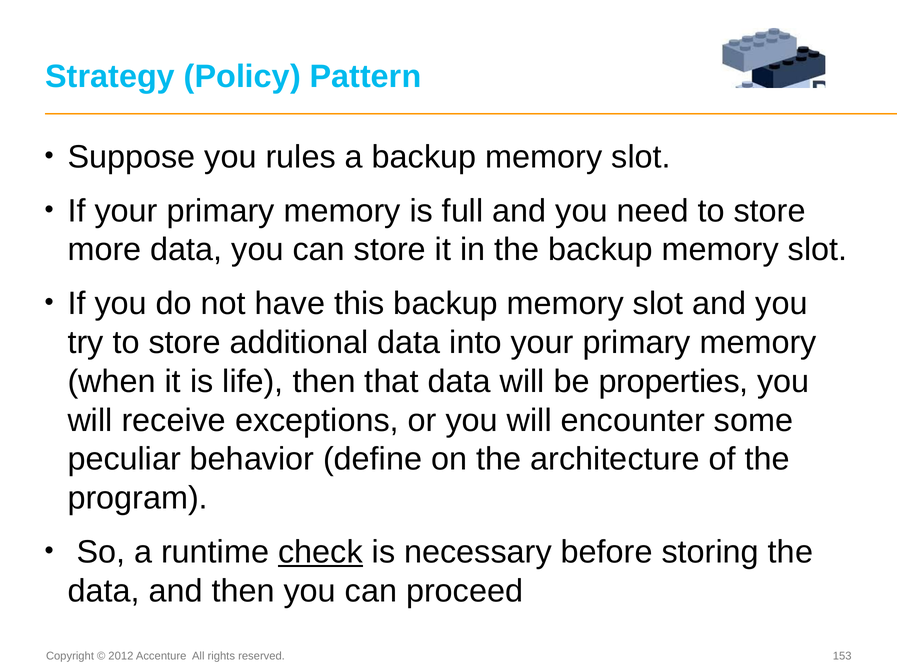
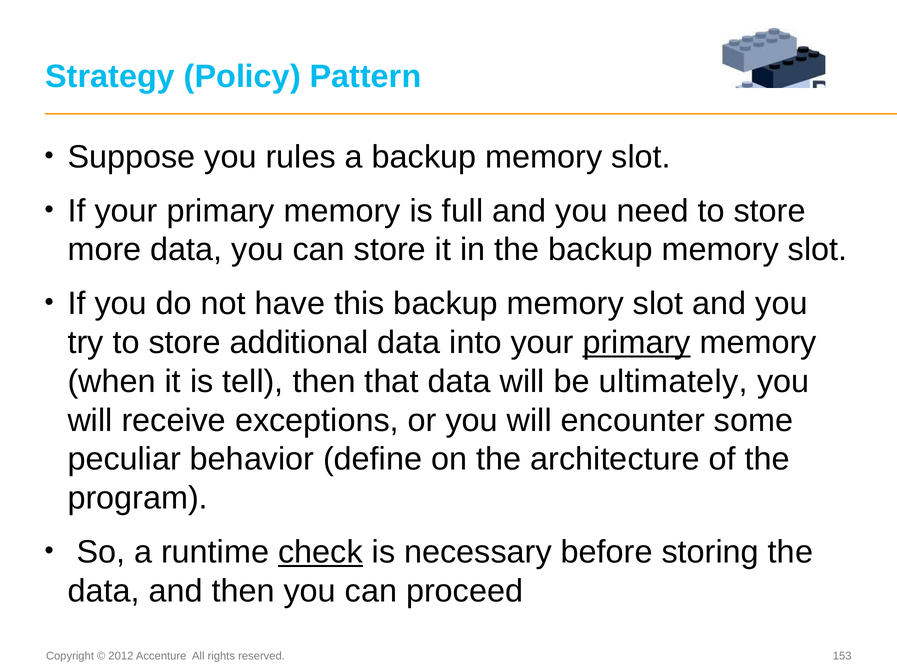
primary underline: none -> present (637, 343)
life: life -> tell (253, 382)
properties: properties -> ultimately (673, 382)
